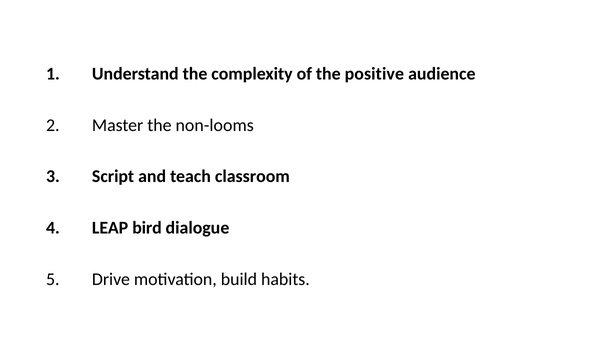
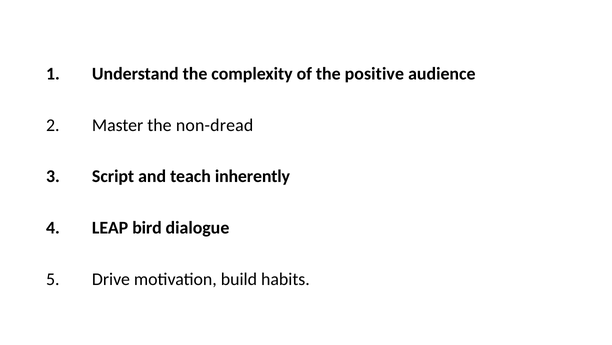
non-looms: non-looms -> non-dread (215, 125)
classroom: classroom -> inherently (252, 176)
